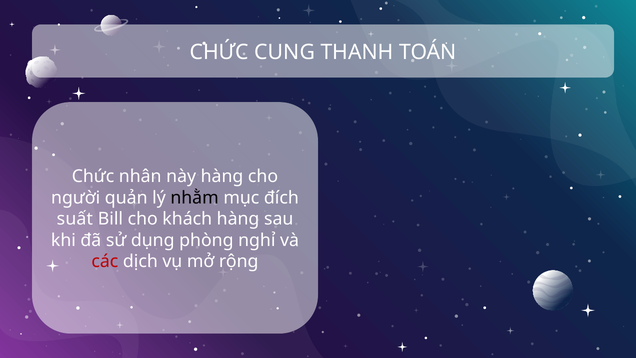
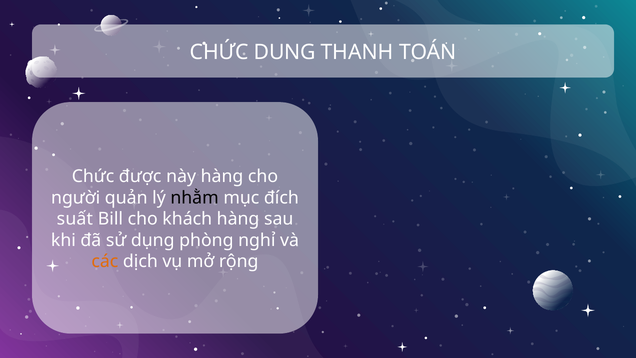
CUNG: CUNG -> DUNG (285, 52)
nhân: nhân -> được (140, 176)
các colour: red -> orange (105, 261)
